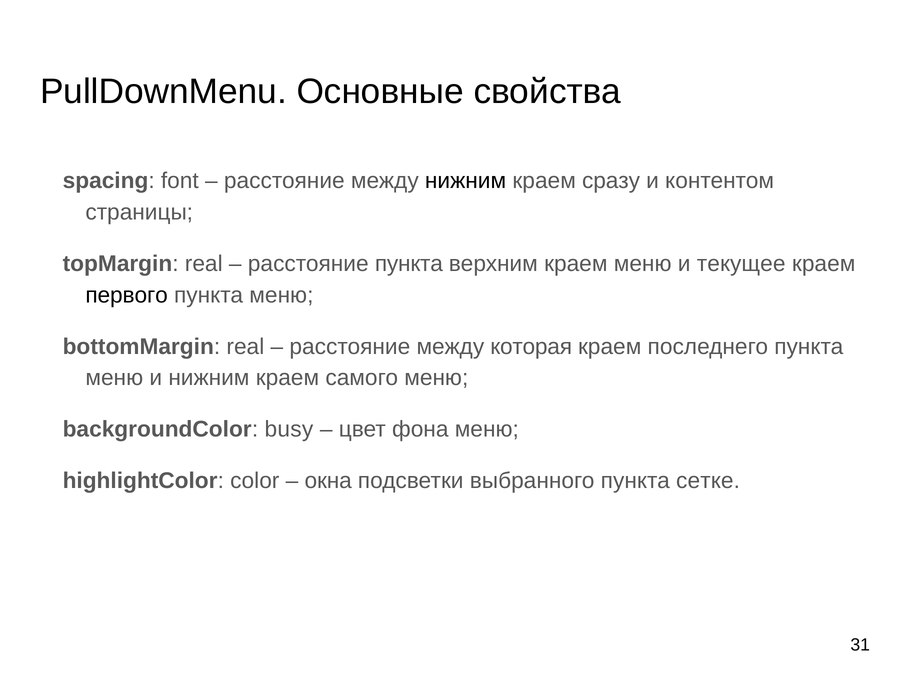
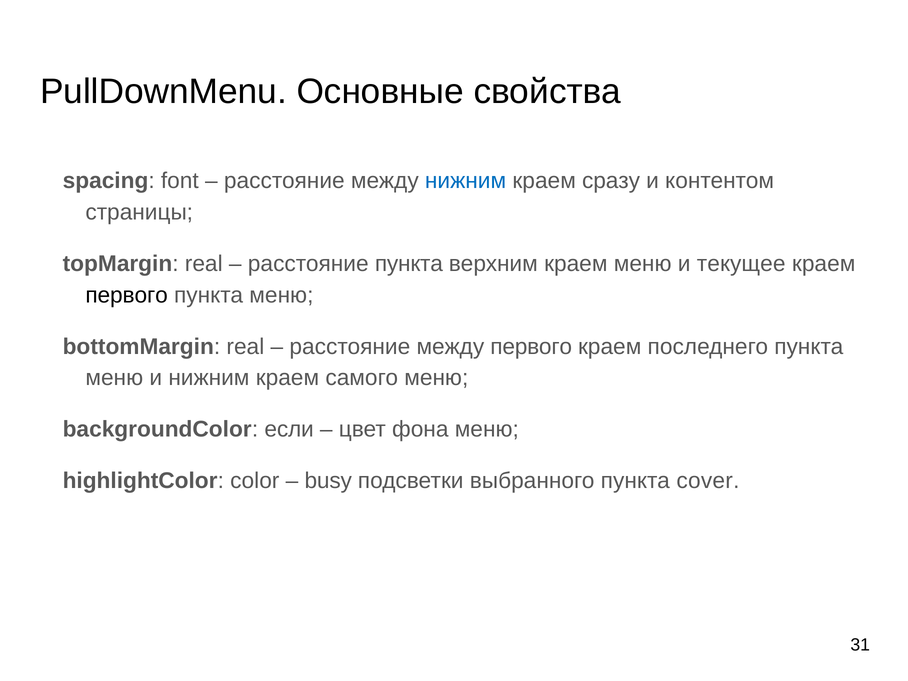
нижним colour: black -> blue (466, 181)
между которая: которая -> первого (531, 347)
busy: busy -> если (289, 429)
окна: окна -> busy (328, 481)
сетке: сетке -> cover (708, 481)
